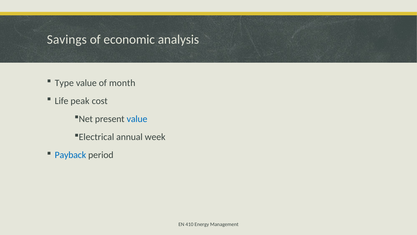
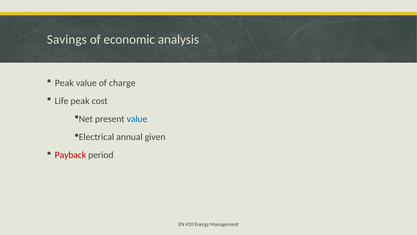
Type: Type -> Peak (64, 83)
month: month -> charge (122, 83)
week: week -> given (155, 137)
Payback colour: blue -> red (70, 155)
